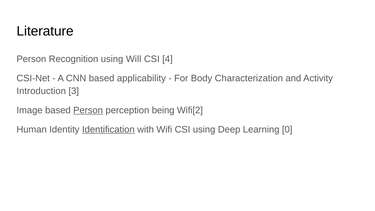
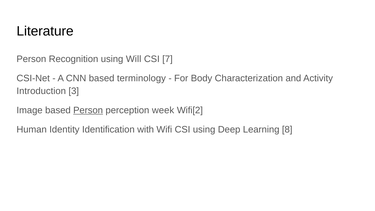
4: 4 -> 7 (167, 59)
applicability: applicability -> terminology (141, 78)
being: being -> week (163, 110)
Identification underline: present -> none (108, 129)
0: 0 -> 8 (287, 129)
